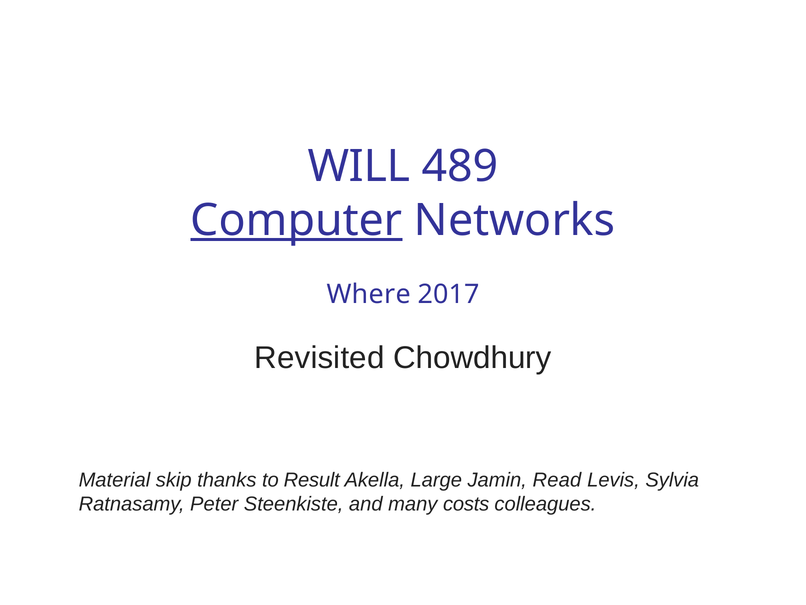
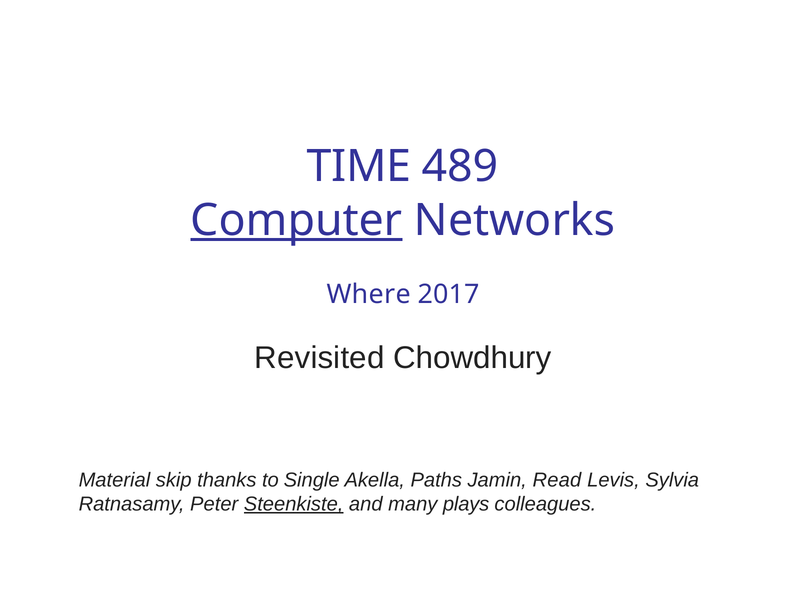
WILL: WILL -> TIME (359, 166)
Result: Result -> Single (312, 480)
Large: Large -> Paths (436, 480)
Steenkiste underline: none -> present (294, 504)
costs: costs -> plays (466, 504)
